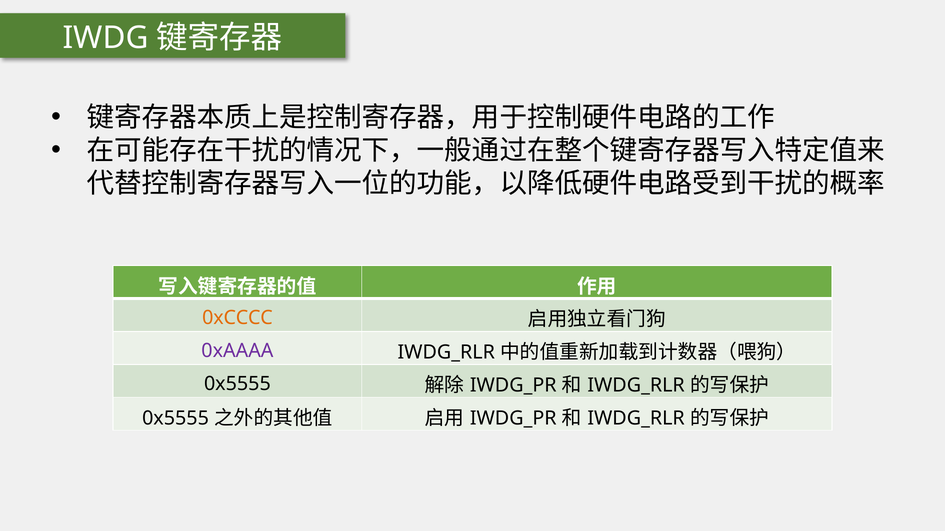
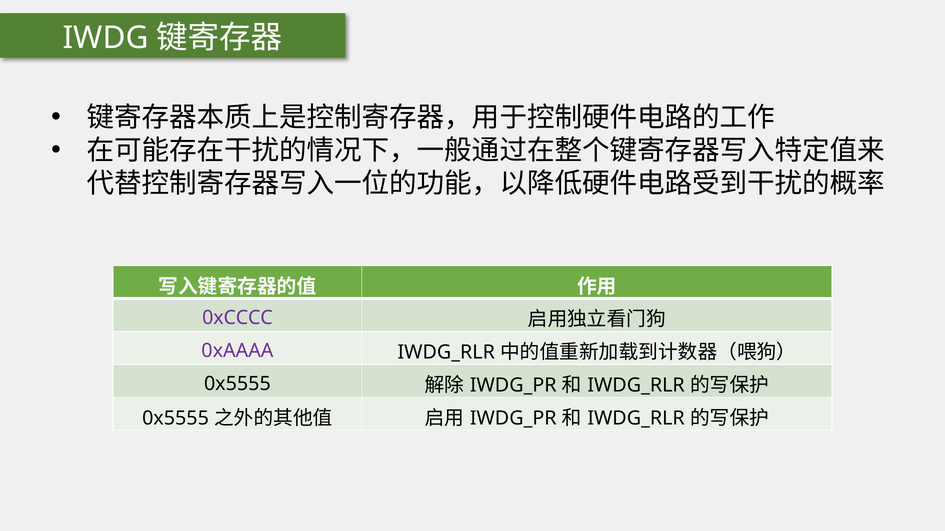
0xCCCC colour: orange -> purple (237, 318)
